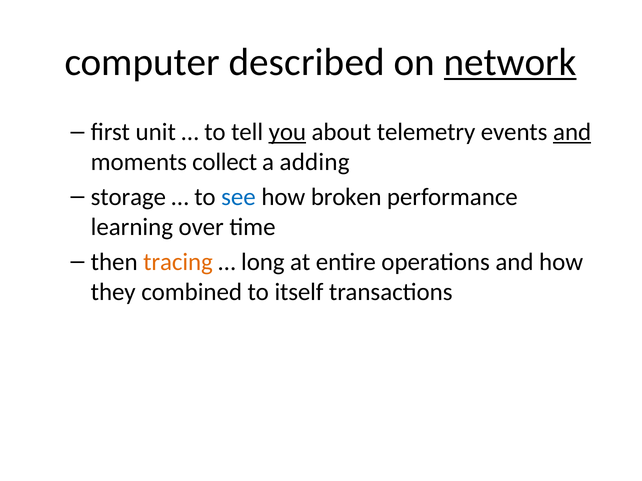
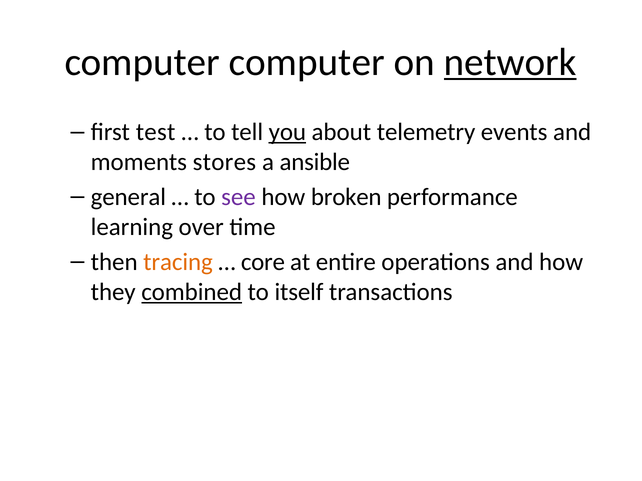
computer described: described -> computer (307, 62)
unit: unit -> test (156, 132)
and underline: present -> none (572, 132)
collect: collect -> stores (224, 162)
adding: adding -> ansible (315, 162)
storage: storage -> general (128, 197)
see colour: blue -> purple (238, 197)
long: long -> core (263, 262)
combined underline: none -> present (192, 292)
